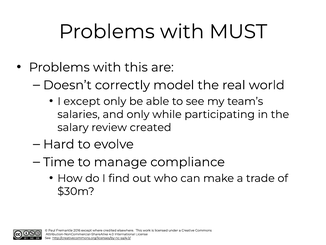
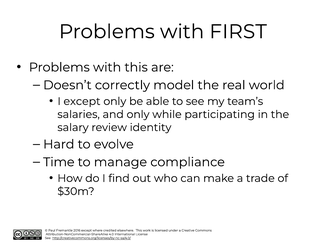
MUST: MUST -> FIRST (238, 32)
created: created -> identity (151, 127)
